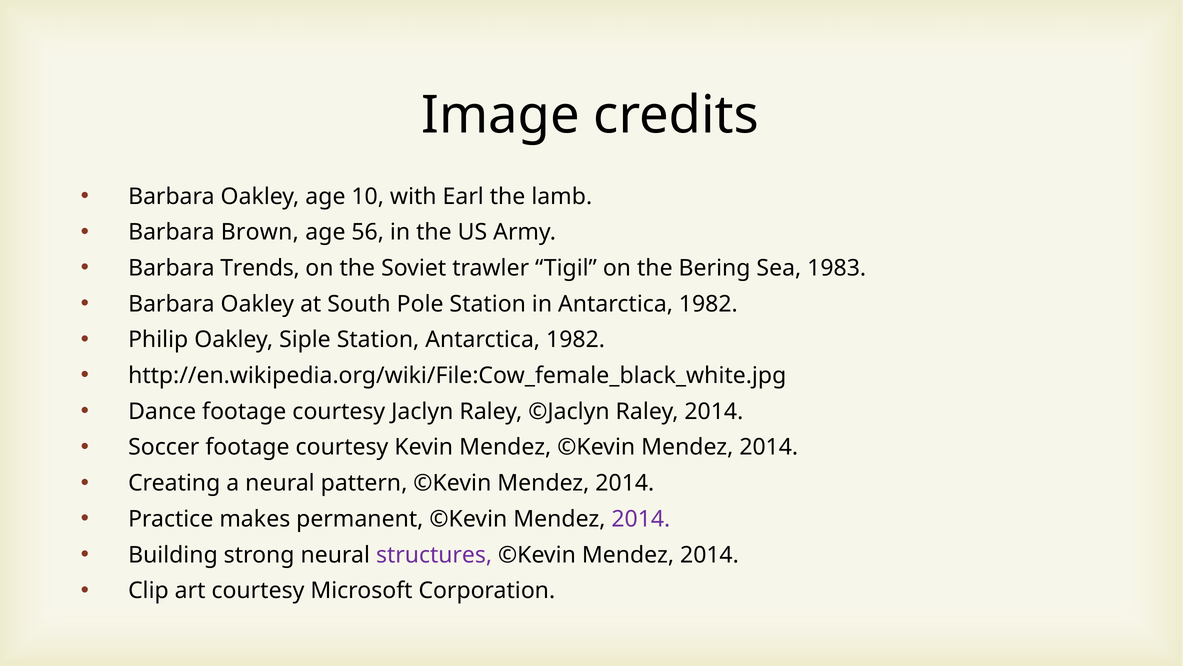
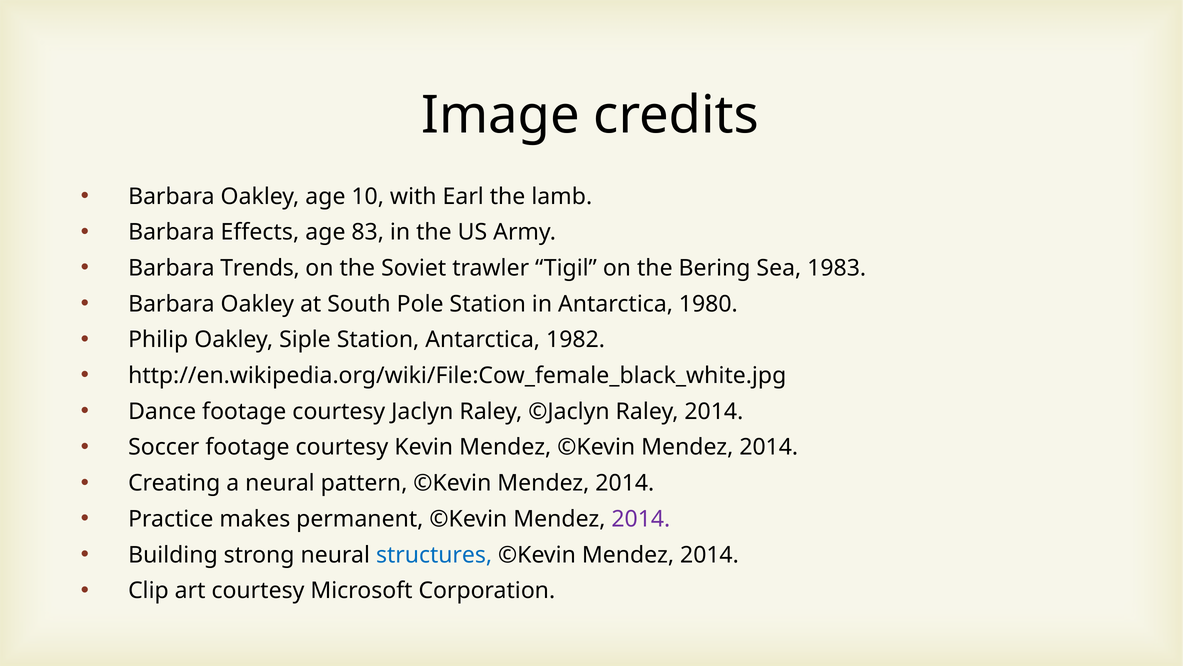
Brown: Brown -> Effects (260, 232)
56: 56 -> 83 (368, 232)
in Antarctica 1982: 1982 -> 1980 (708, 304)
structures colour: purple -> blue (434, 554)
